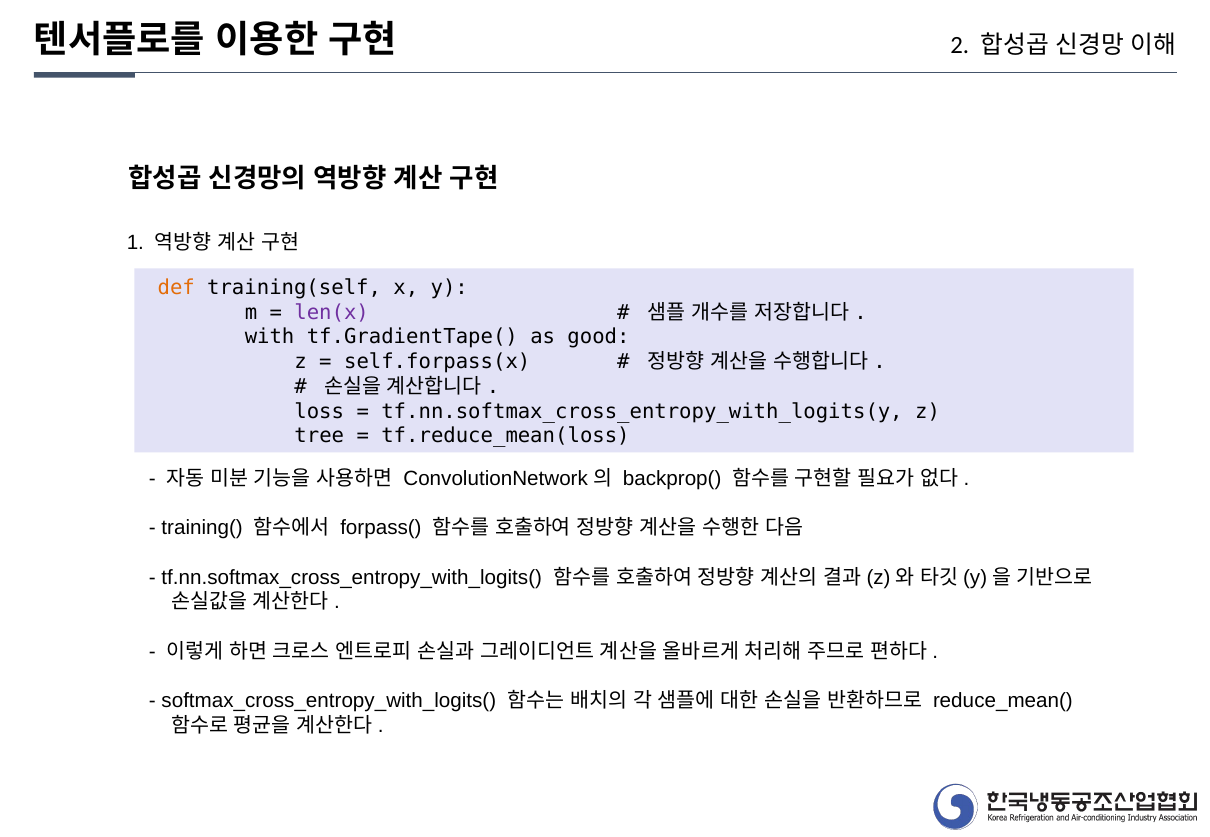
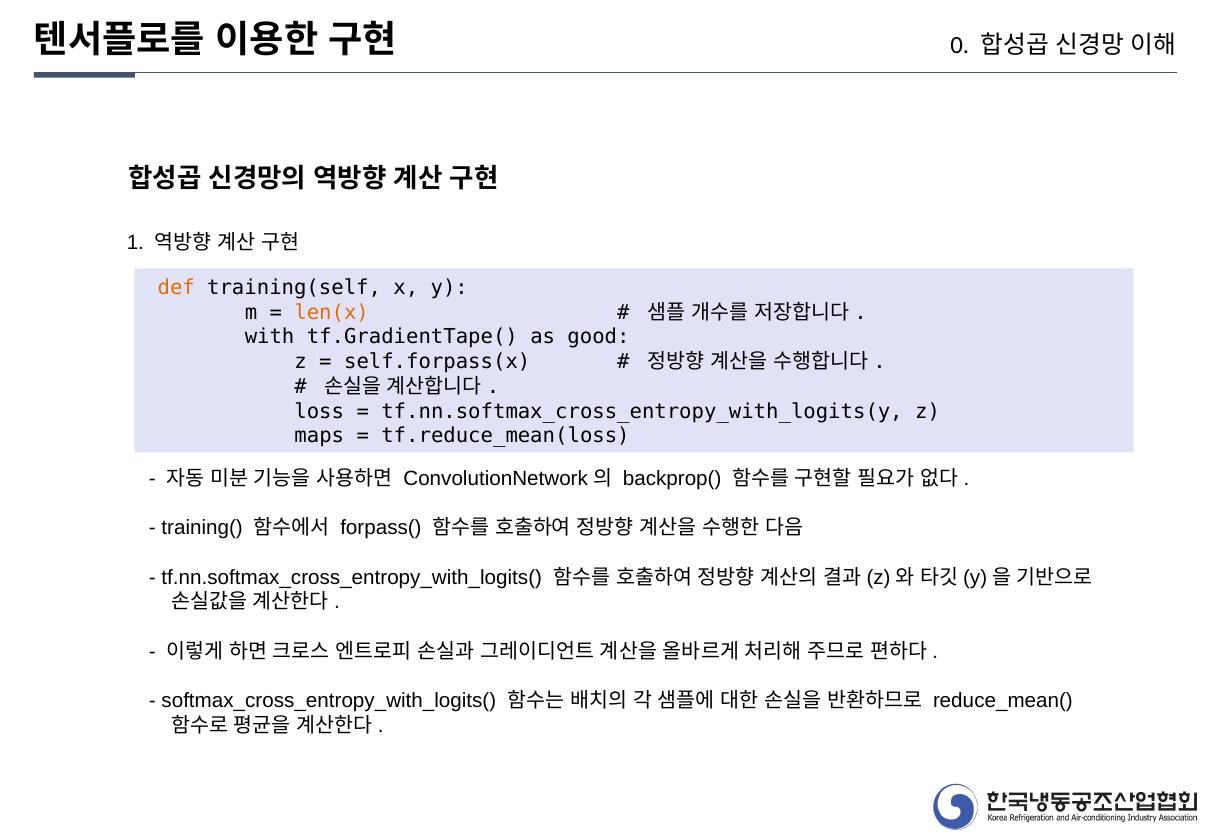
2: 2 -> 0 (960, 46)
len(x colour: purple -> orange (332, 313)
tree: tree -> maps (319, 436)
